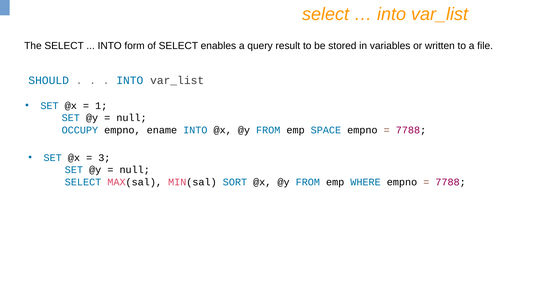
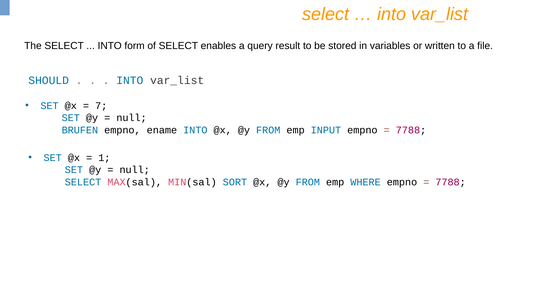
1: 1 -> 7 (101, 106)
OCCUPY: OCCUPY -> BRUFEN (80, 130)
SPACE: SPACE -> INPUT (326, 130)
3: 3 -> 1 (104, 158)
